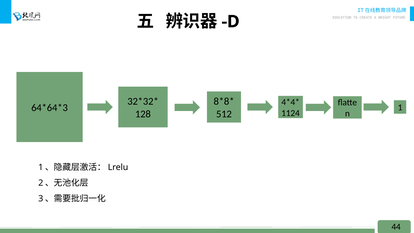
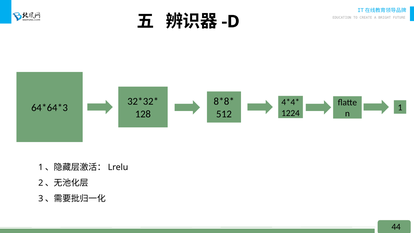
1124: 1124 -> 1224 (291, 113)
